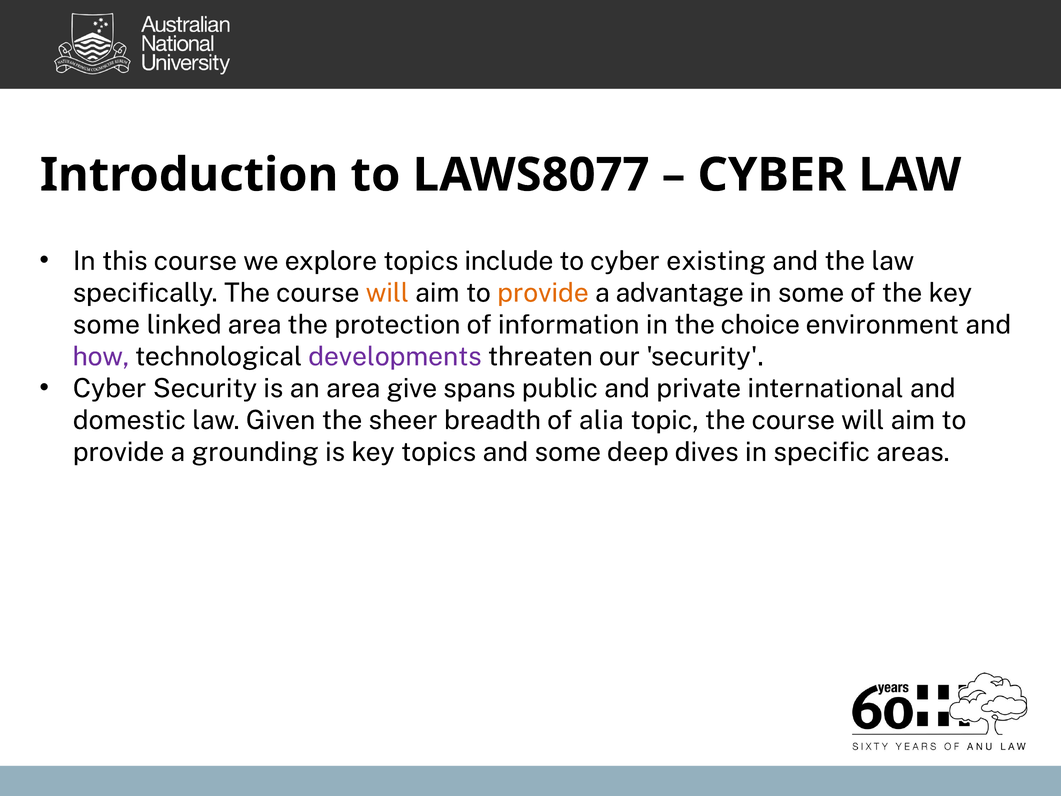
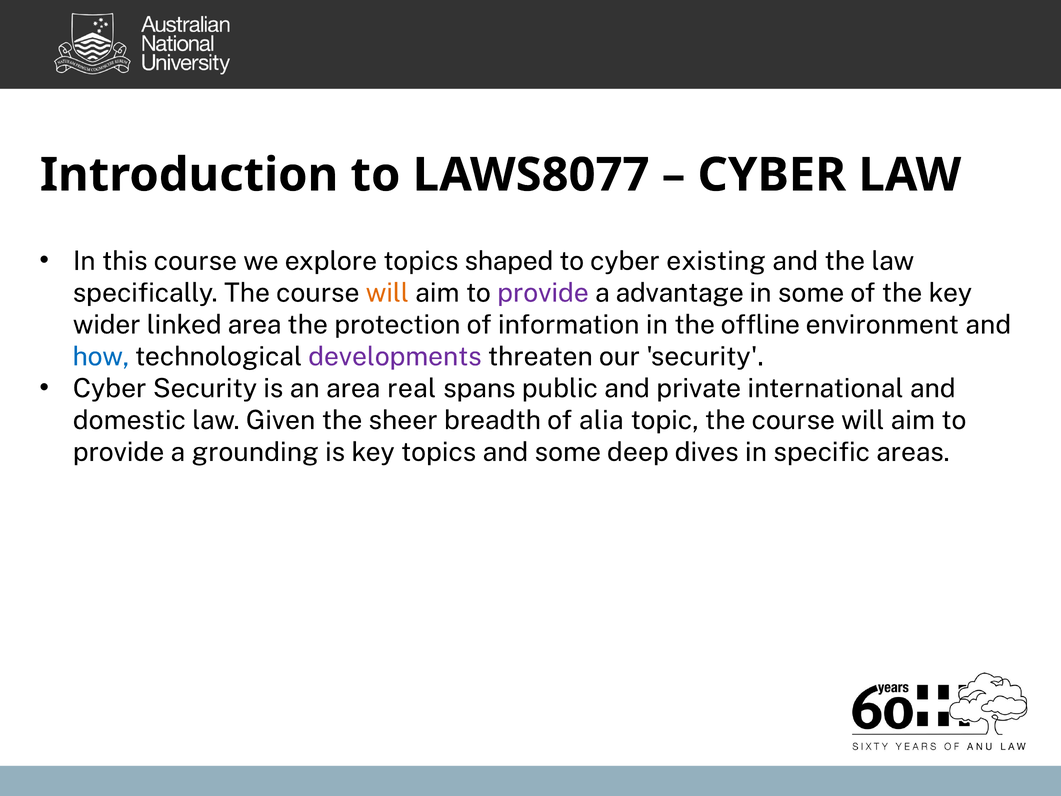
include: include -> shaped (509, 261)
provide colour: orange -> purple (543, 293)
some: some -> wider (107, 325)
choice: choice -> offline (760, 325)
how colour: purple -> blue (101, 356)
give: give -> real (412, 388)
